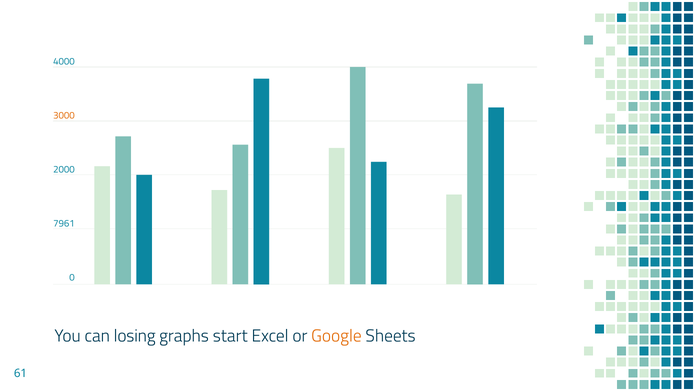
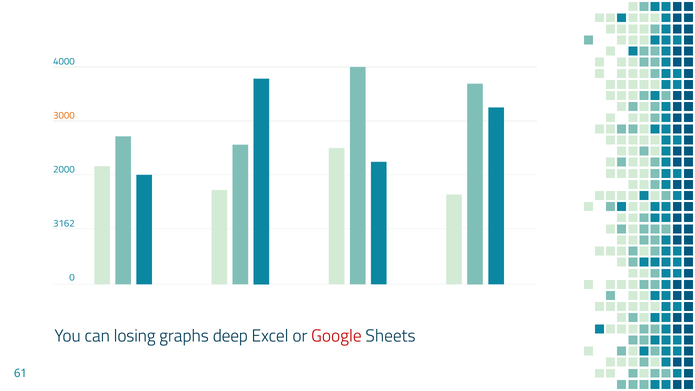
7961: 7961 -> 3162 (64, 224)
start: start -> deep (230, 336)
Google colour: orange -> red (336, 336)
